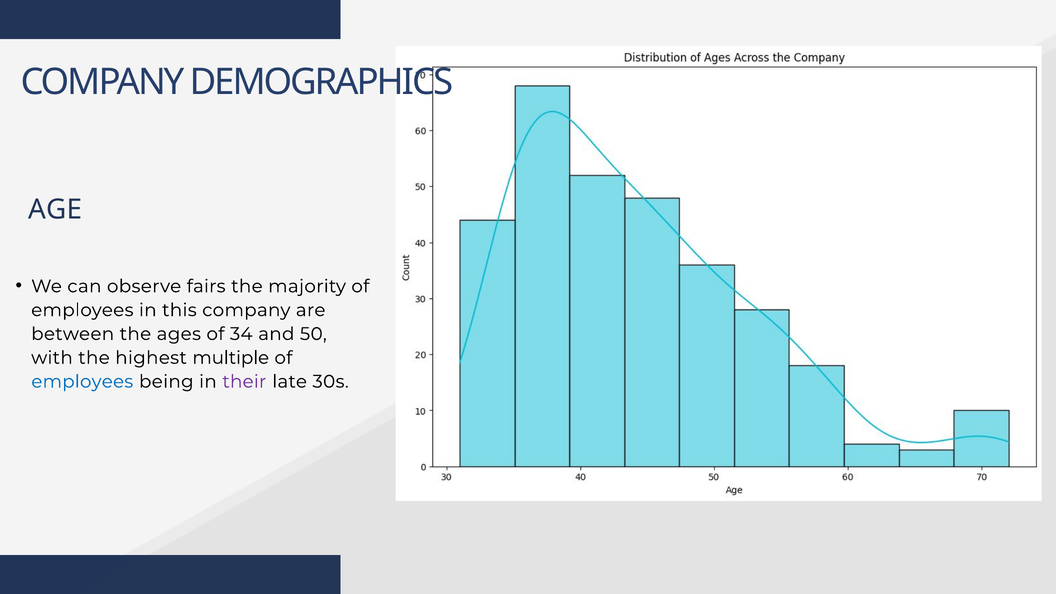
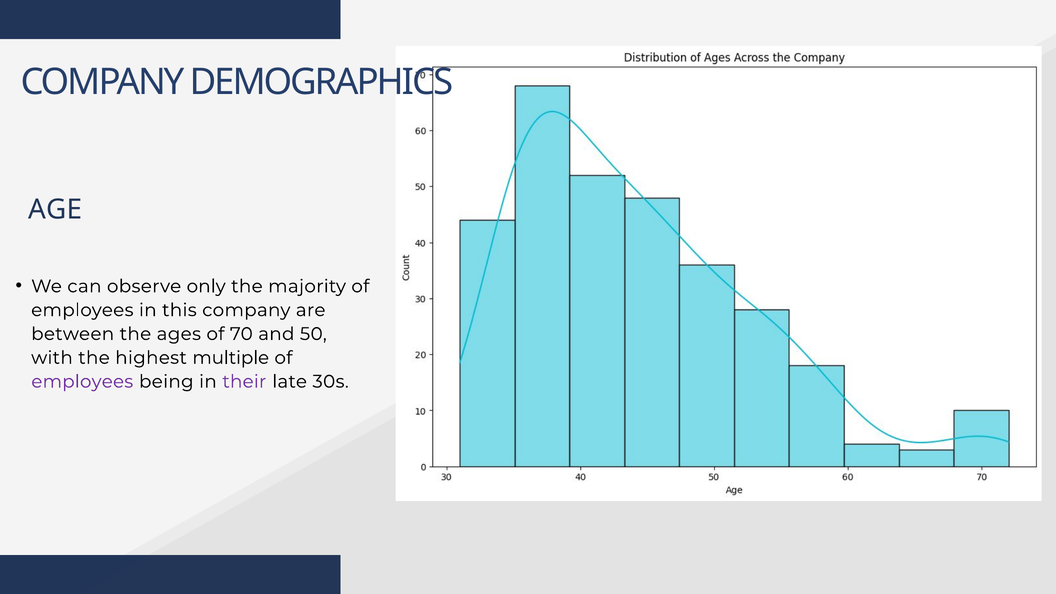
fairs: fairs -> only (206, 286)
34: 34 -> 70 (241, 334)
employees colour: blue -> purple (82, 382)
